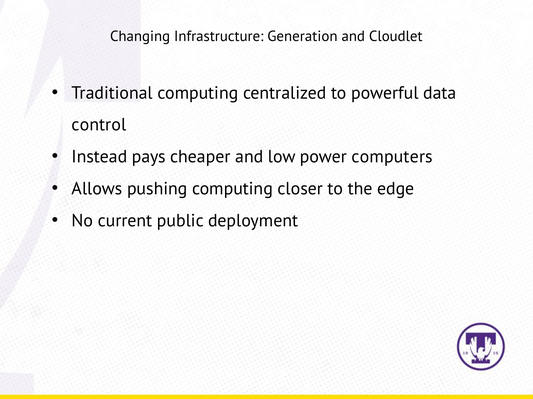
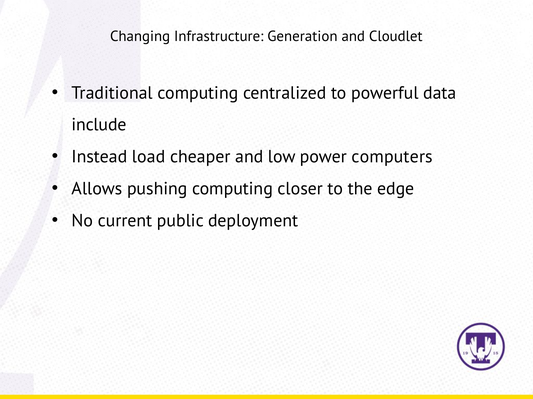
control: control -> include (99, 125)
pays: pays -> load (149, 157)
